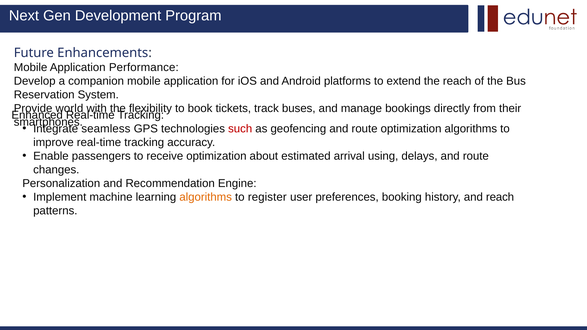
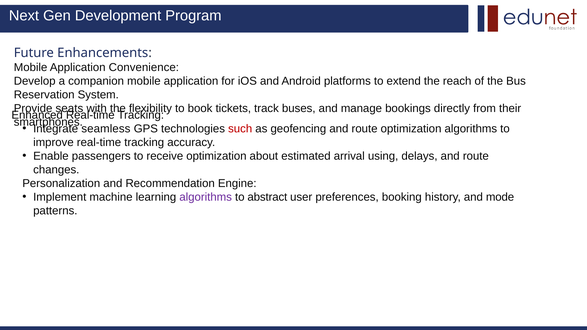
Performance: Performance -> Convenience (144, 67)
world: world -> seats (69, 108)
algorithms colour: orange -> purple (206, 197)
register: register -> abstract (267, 197)
and reach: reach -> mode (500, 197)
